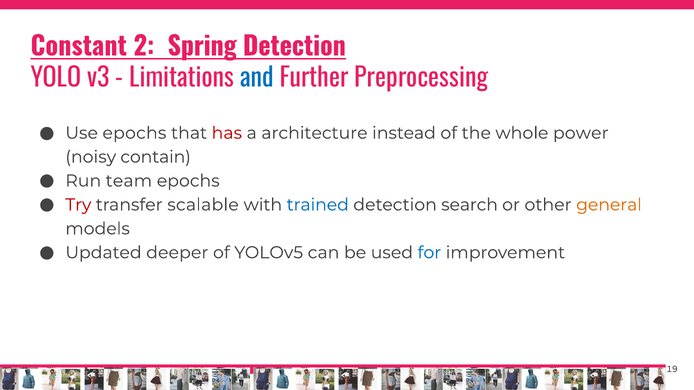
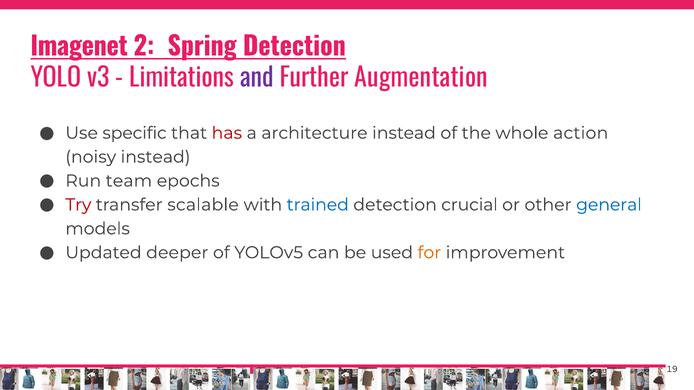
Constant: Constant -> Imagenet (79, 47)
and colour: blue -> purple (257, 78)
Preprocessing: Preprocessing -> Augmentation (421, 78)
Use epochs: epochs -> specific (135, 133)
power: power -> action (581, 133)
noisy contain: contain -> instead (156, 157)
search: search -> crucial (470, 205)
general colour: orange -> blue (609, 205)
for colour: blue -> orange (429, 253)
